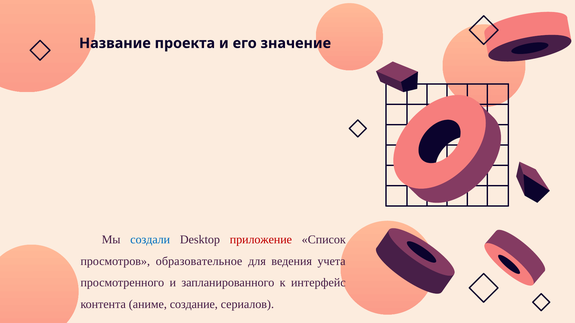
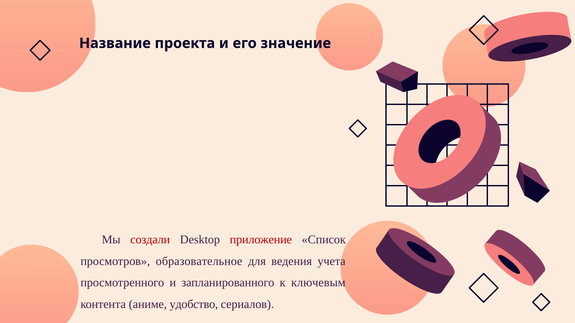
создали colour: blue -> red (150, 240)
интерфейс: интерфейс -> ключевым (318, 283)
создание: создание -> удобство (194, 305)
